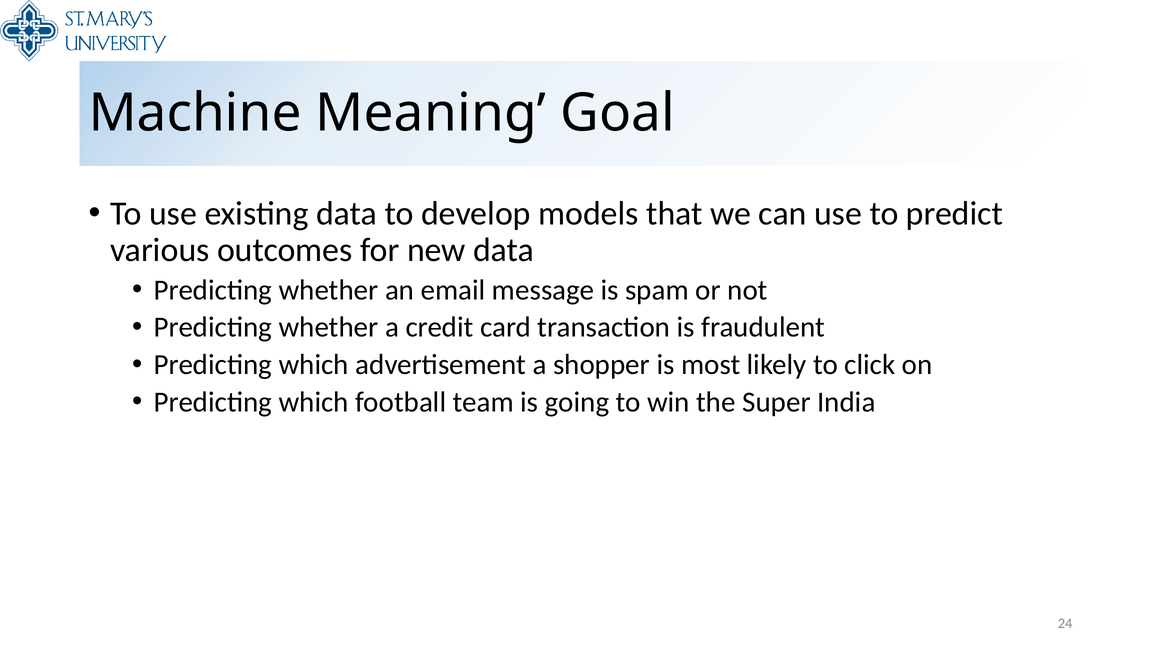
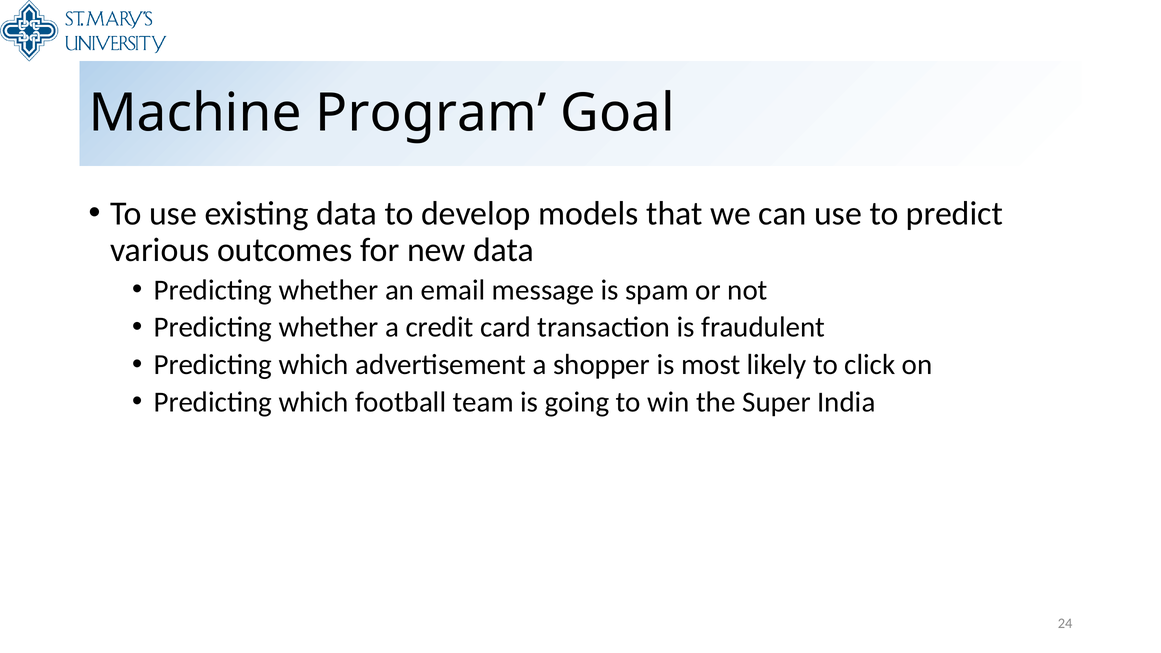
Meaning: Meaning -> Program (431, 113)
